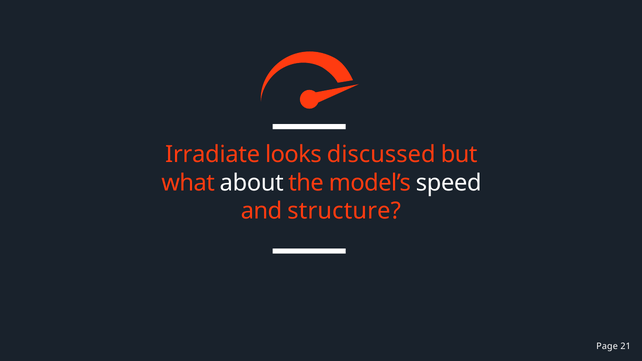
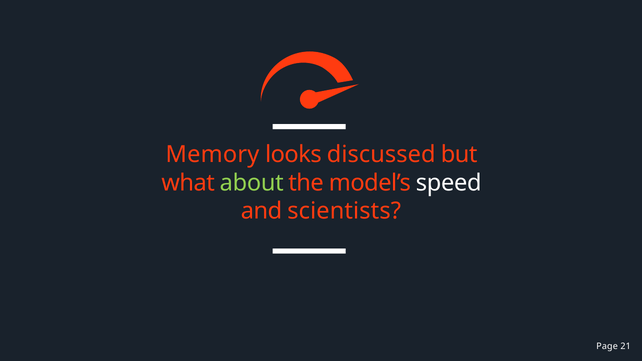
Irradiate: Irradiate -> Memory (212, 155)
about colour: white -> light green (252, 183)
structure: structure -> scientists (344, 211)
